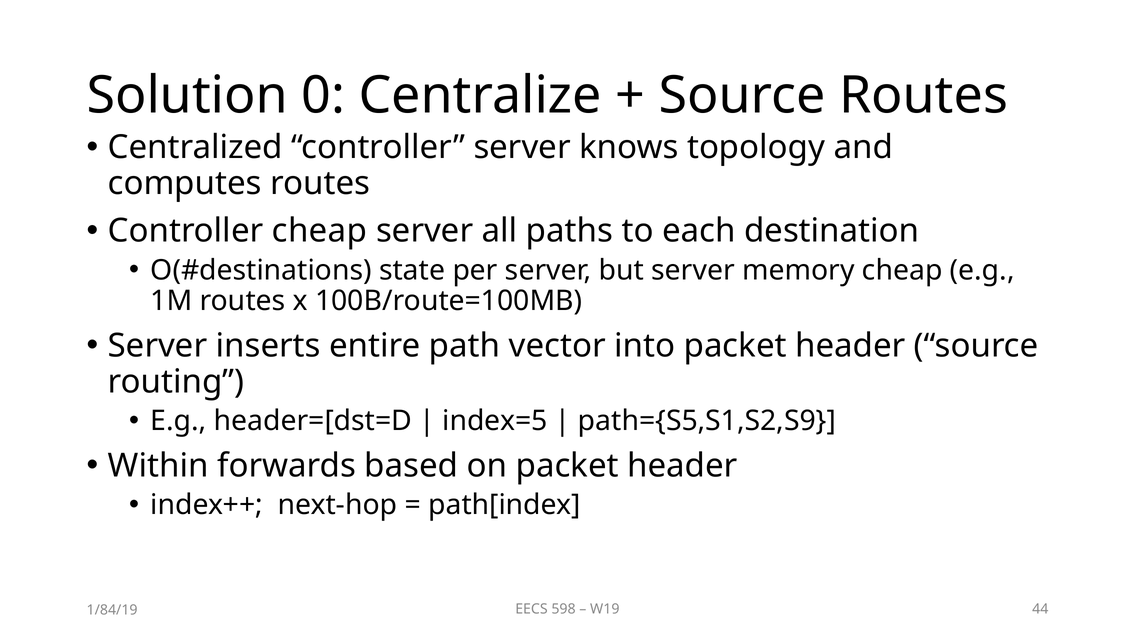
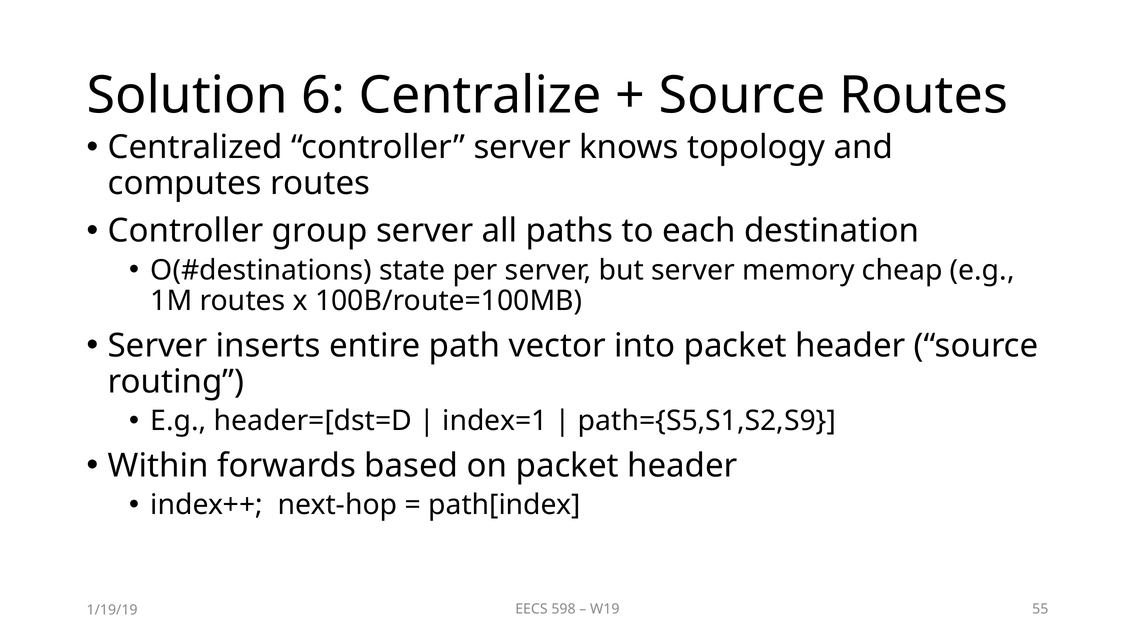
0: 0 -> 6 (323, 95)
Controller cheap: cheap -> group (320, 231)
index=5: index=5 -> index=1 (495, 420)
44: 44 -> 55 (1040, 609)
1/84/19: 1/84/19 -> 1/19/19 (112, 610)
